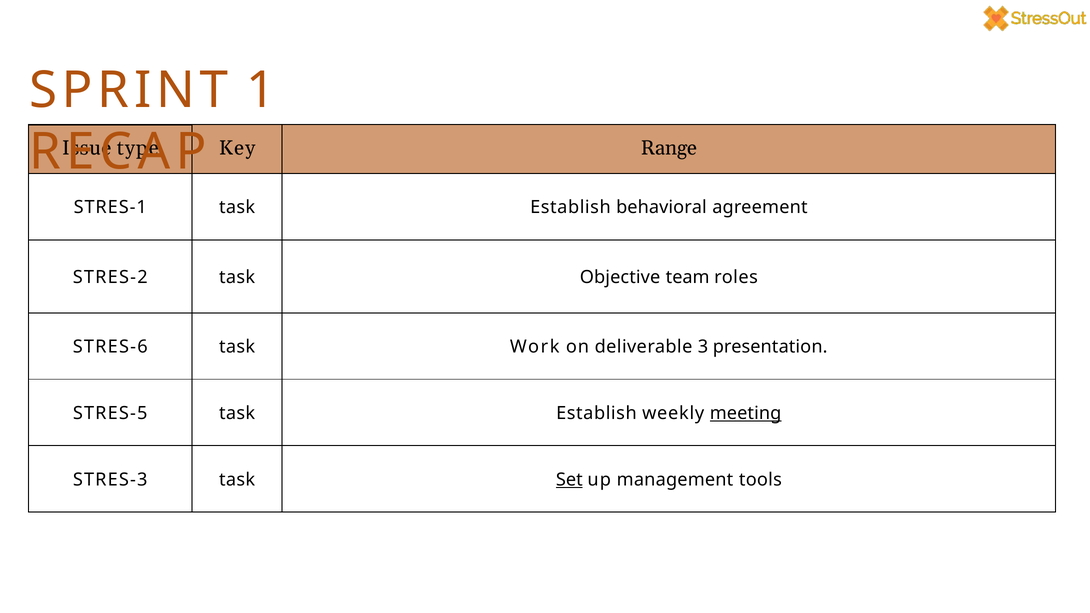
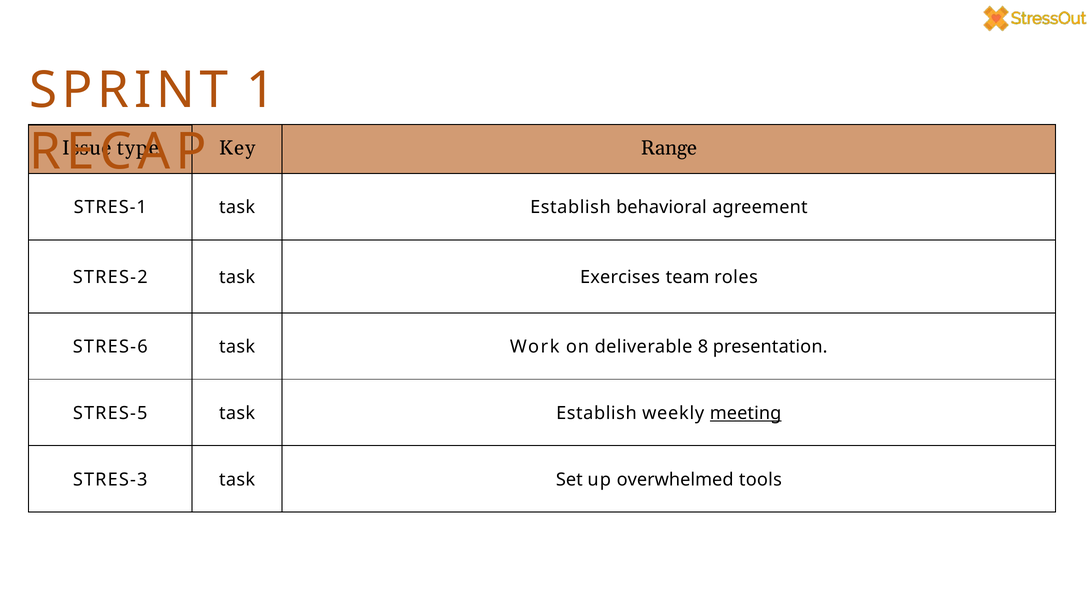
Objective: Objective -> Exercises (620, 277)
3: 3 -> 8 (703, 347)
Set underline: present -> none (569, 480)
management: management -> overwhelmed (675, 480)
